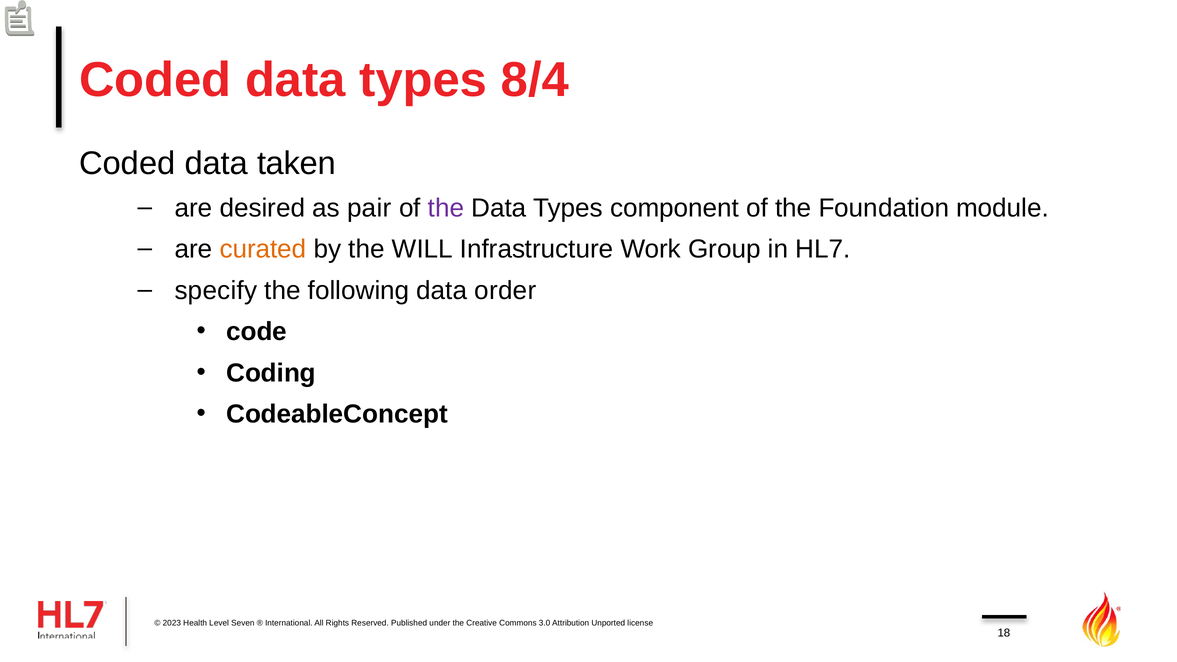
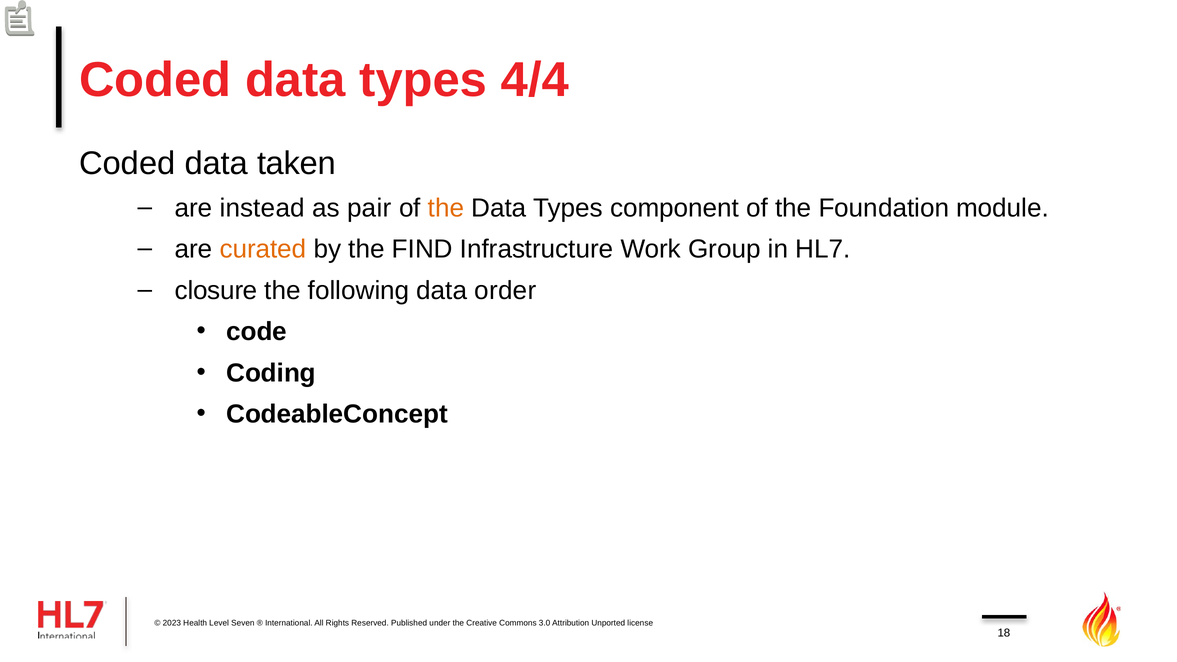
8/4: 8/4 -> 4/4 (535, 80)
desired: desired -> instead (262, 208)
the colour: purple -> orange (446, 208)
WILL: WILL -> FIND (422, 249)
specify: specify -> closure (216, 291)
